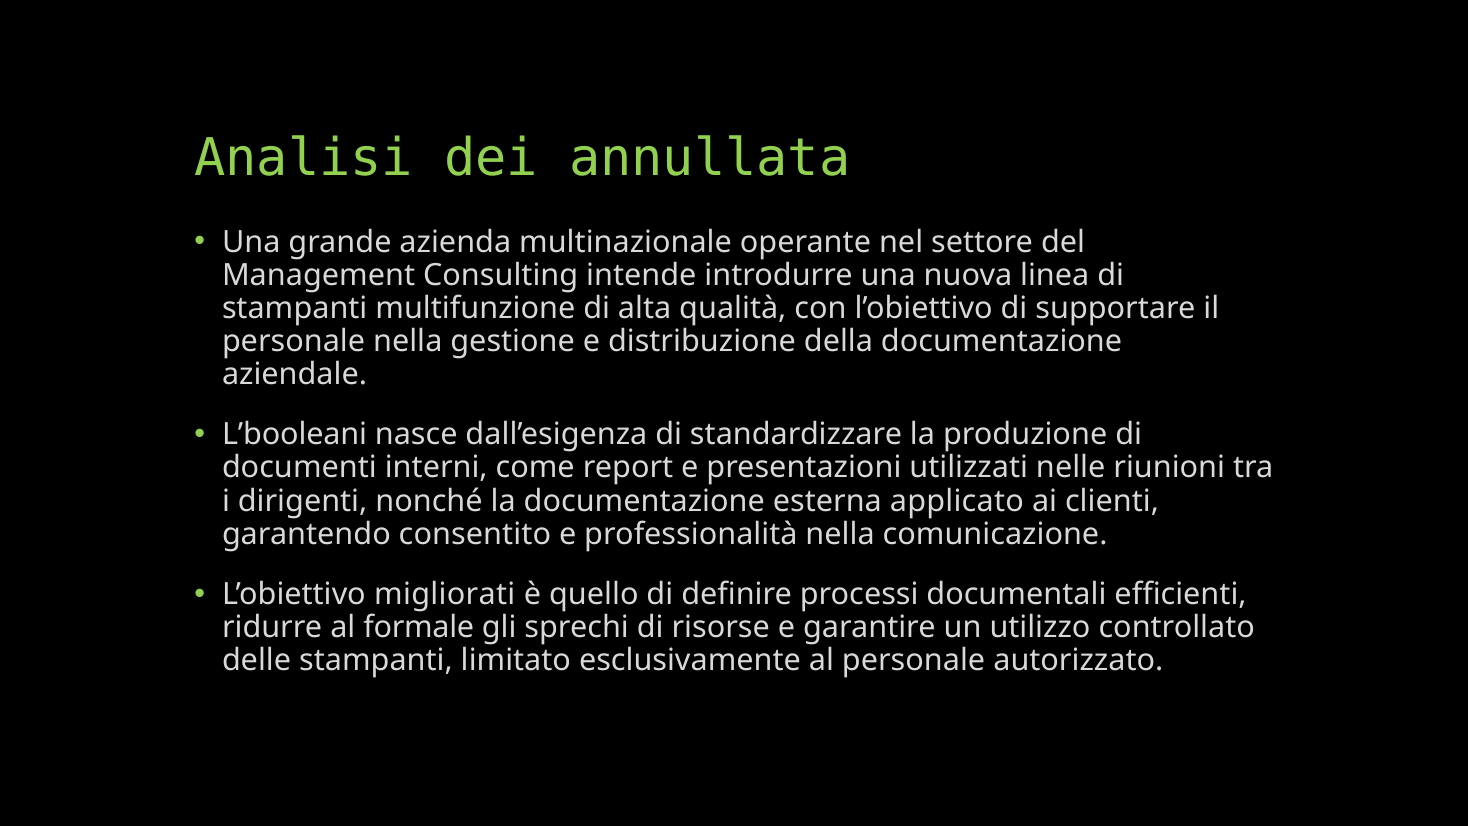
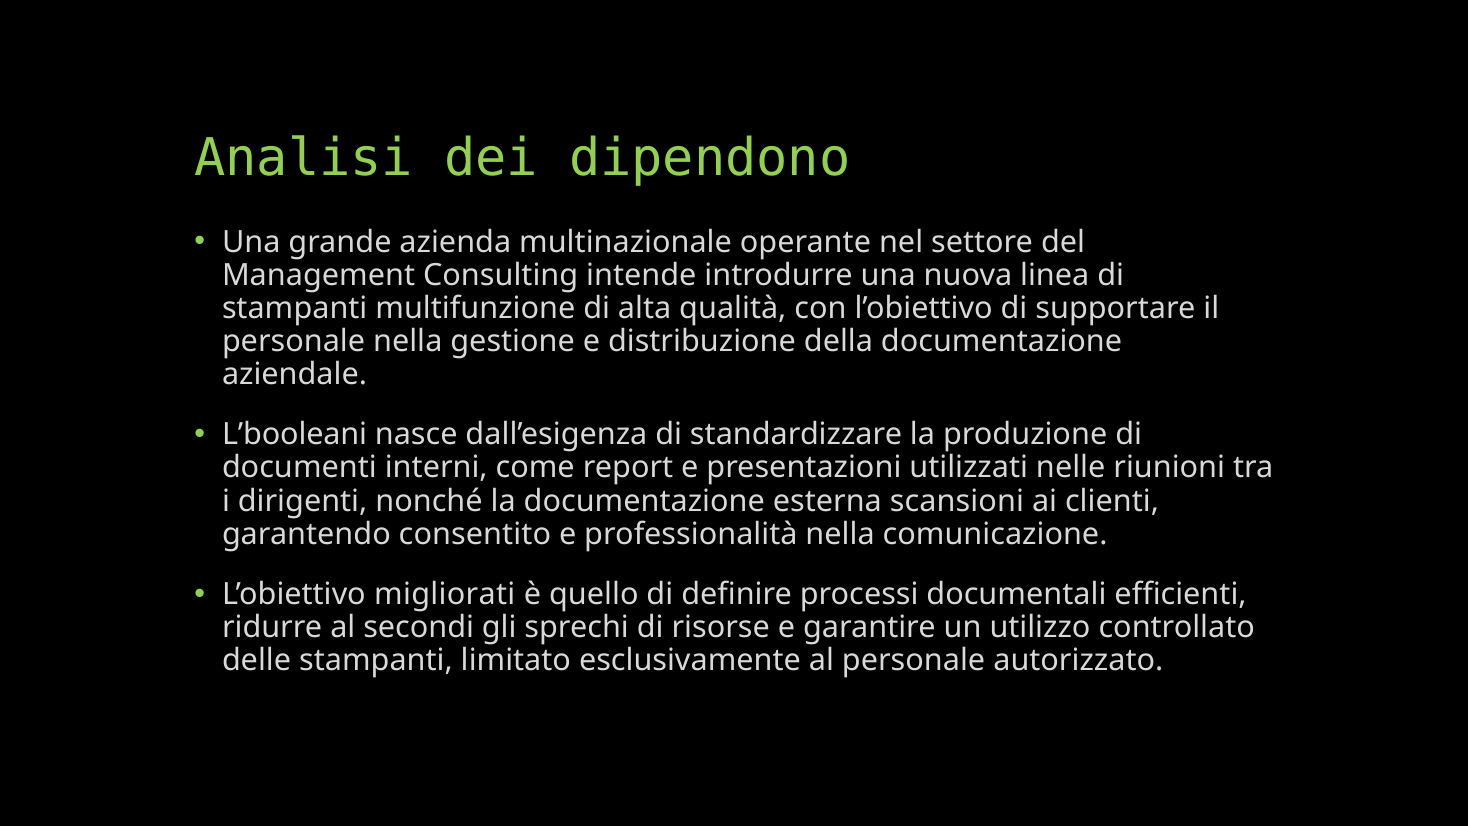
annullata: annullata -> dipendono (710, 159)
applicato: applicato -> scansioni (957, 501)
formale: formale -> secondi (419, 627)
